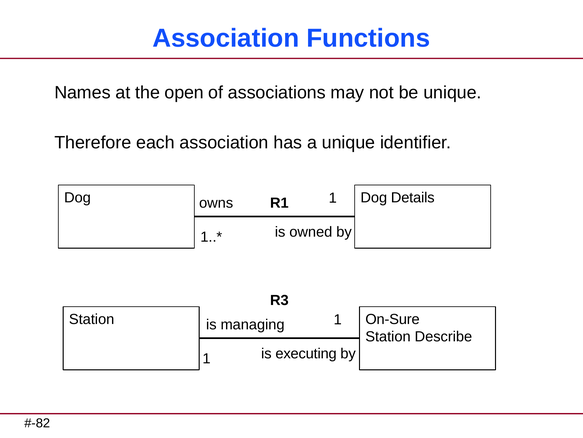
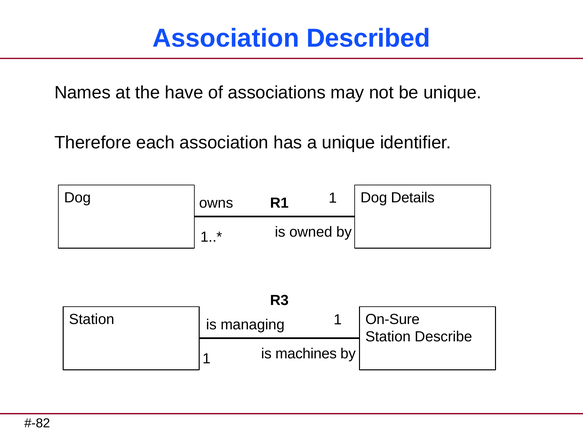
Functions: Functions -> Described (368, 38)
open: open -> have (184, 92)
executing: executing -> machines (306, 353)
